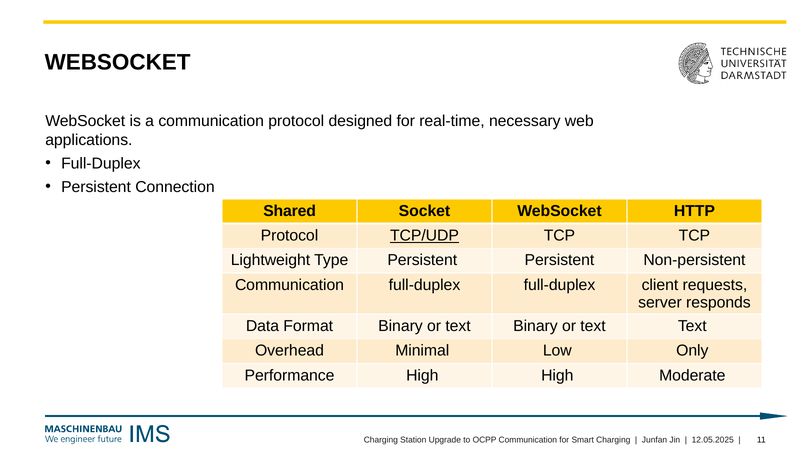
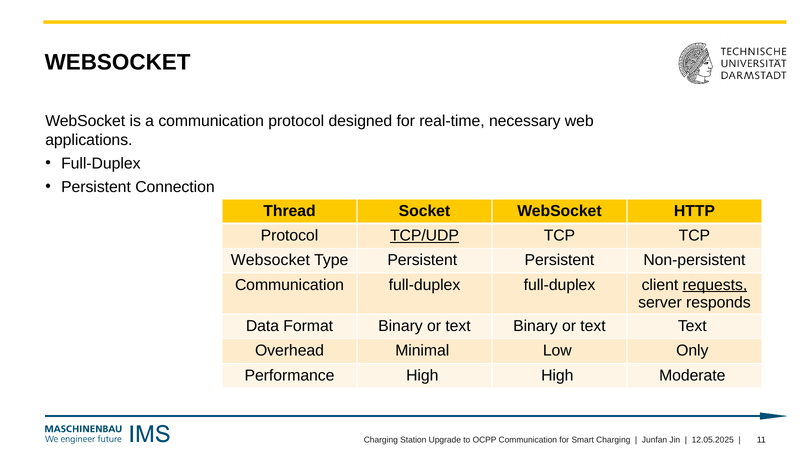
Shared: Shared -> Thread (290, 211)
Lightweight: Lightweight -> Websocket (270, 260)
requests underline: none -> present (715, 285)
